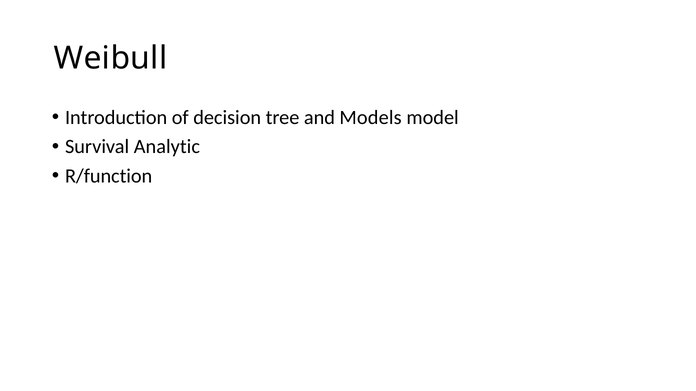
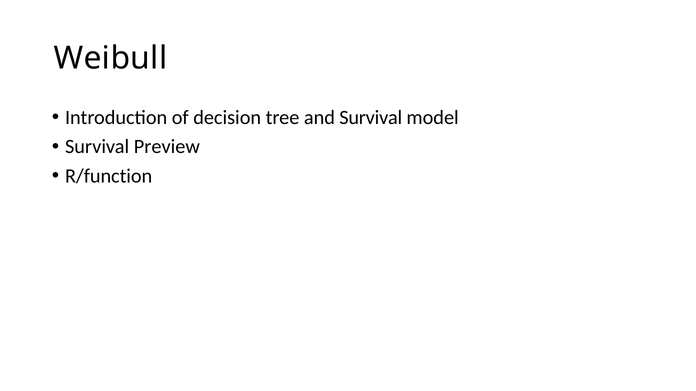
and Models: Models -> Survival (371, 118)
Analytic: Analytic -> Preview (167, 147)
